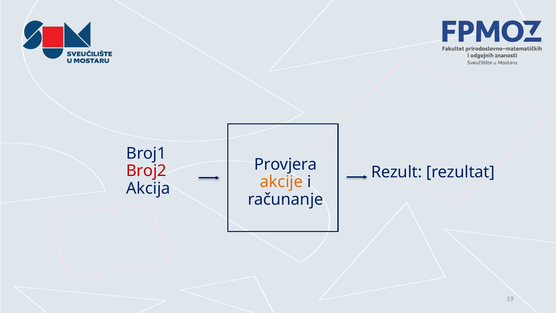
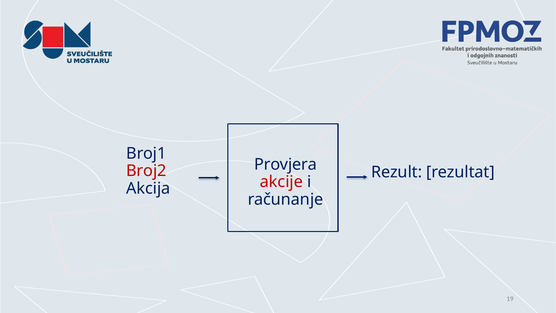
akcije colour: orange -> red (281, 182)
